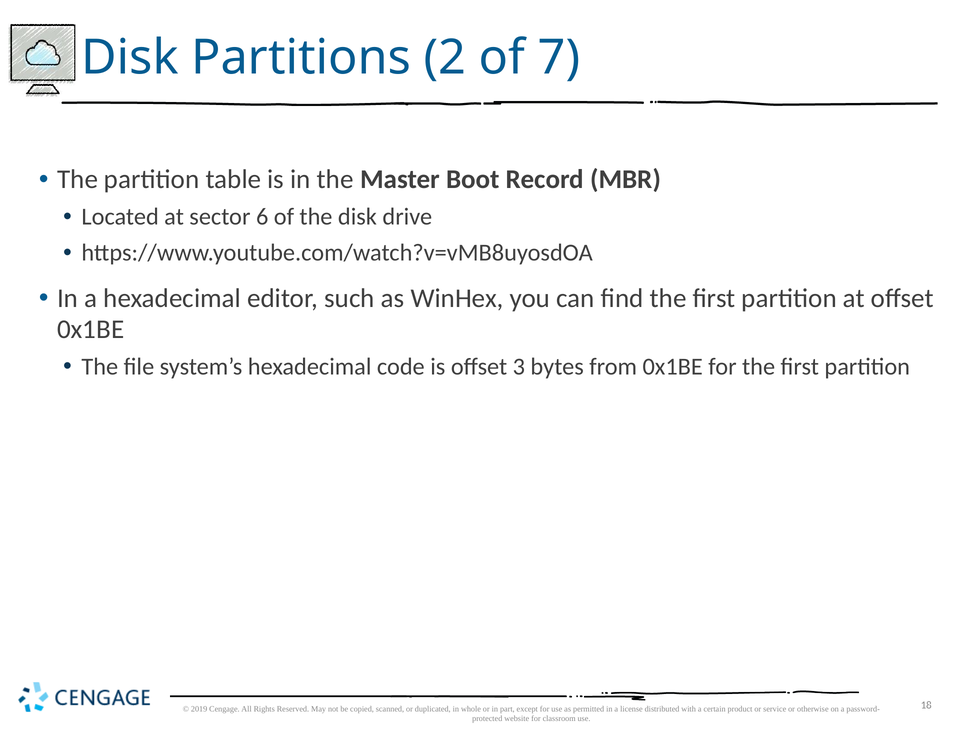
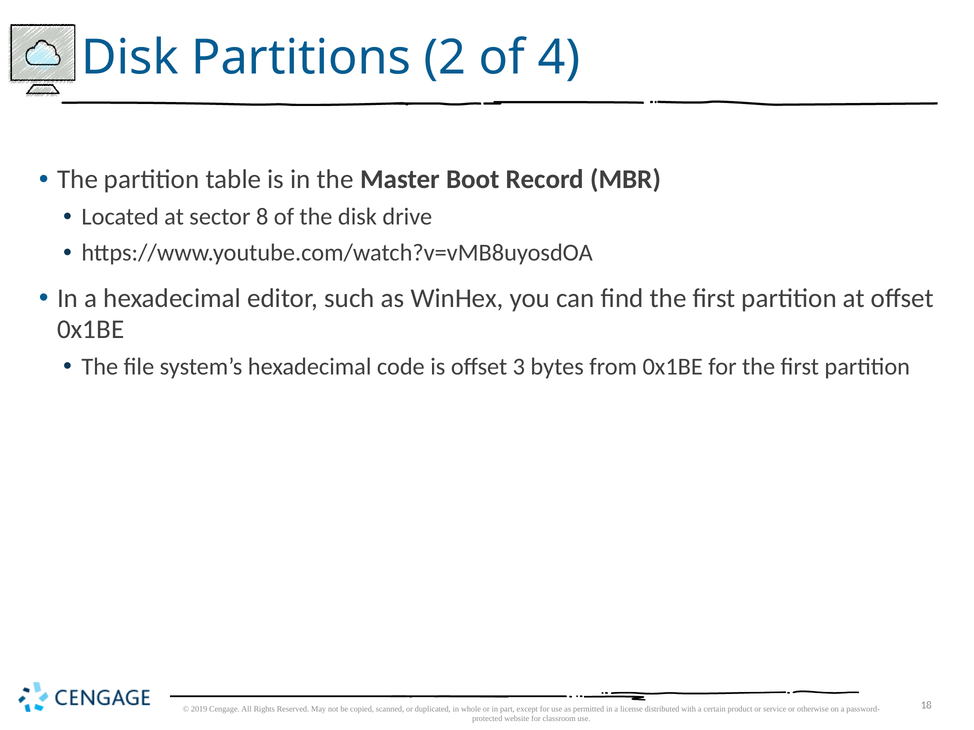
7: 7 -> 4 (559, 58)
6: 6 -> 8 (262, 217)
